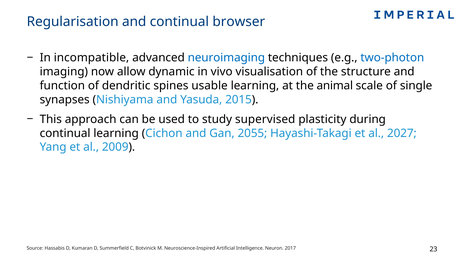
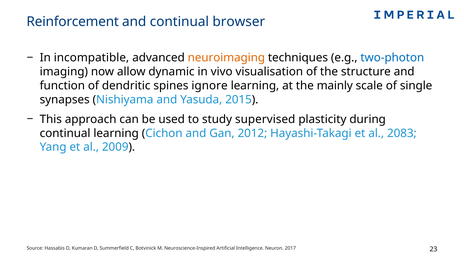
Regularisation: Regularisation -> Reinforcement (73, 22)
neuroimaging colour: blue -> orange (226, 58)
usable: usable -> ignore (210, 86)
animal: animal -> mainly (335, 86)
2055: 2055 -> 2012 (252, 133)
2027: 2027 -> 2083 (402, 133)
